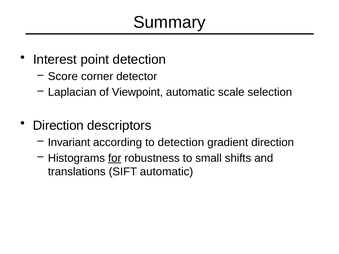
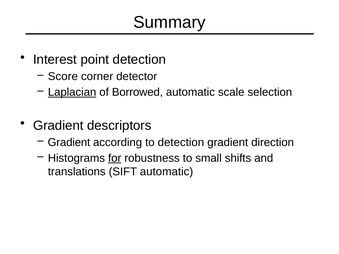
Laplacian underline: none -> present (72, 92)
Viewpoint: Viewpoint -> Borrowed (137, 92)
Direction: Direction -> Gradient (58, 126)
Invariant: Invariant -> Gradient (69, 142)
